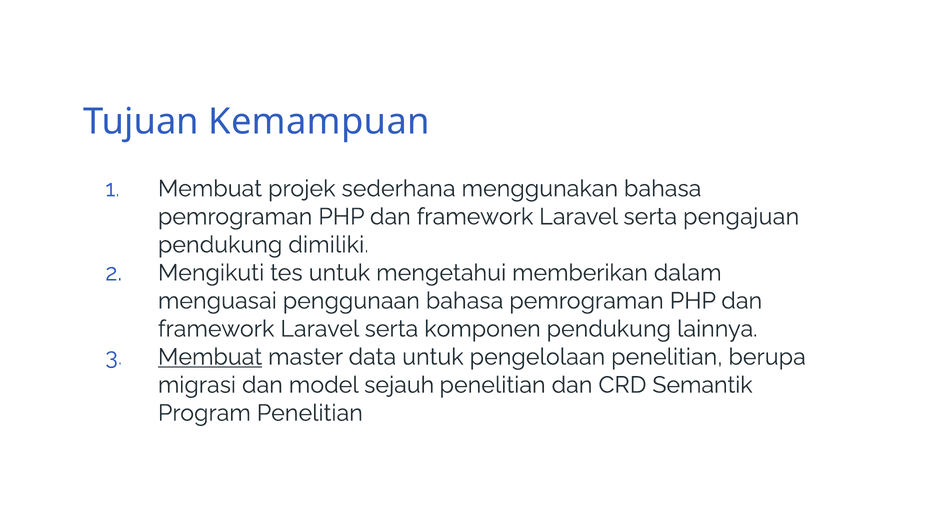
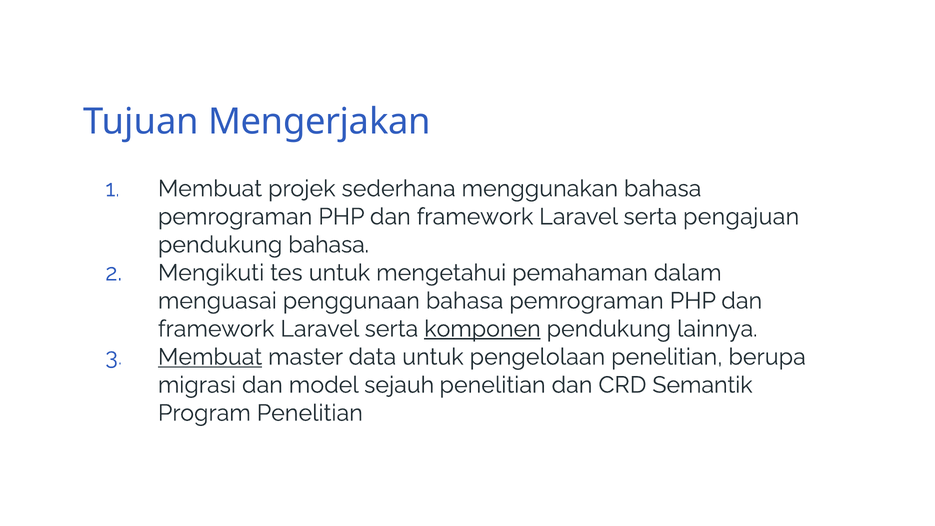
Kemampuan: Kemampuan -> Mengerjakan (319, 122)
pendukung dimiliki: dimiliki -> bahasa (329, 245)
memberikan: memberikan -> pemahaman (580, 273)
komponen underline: none -> present (482, 329)
